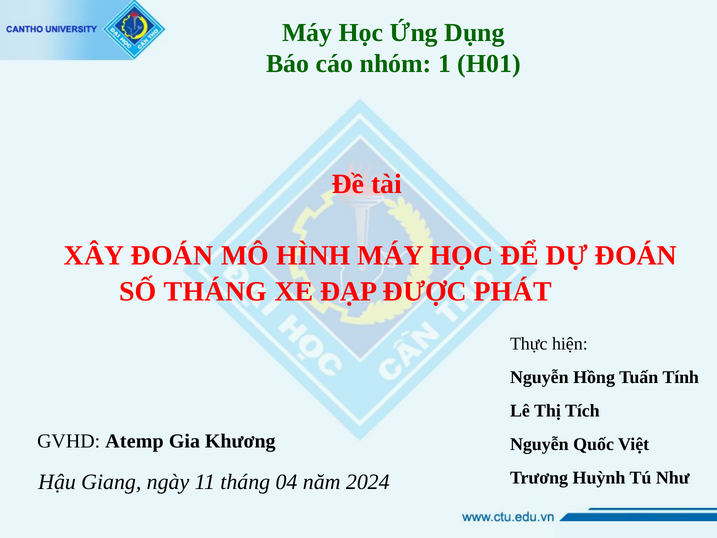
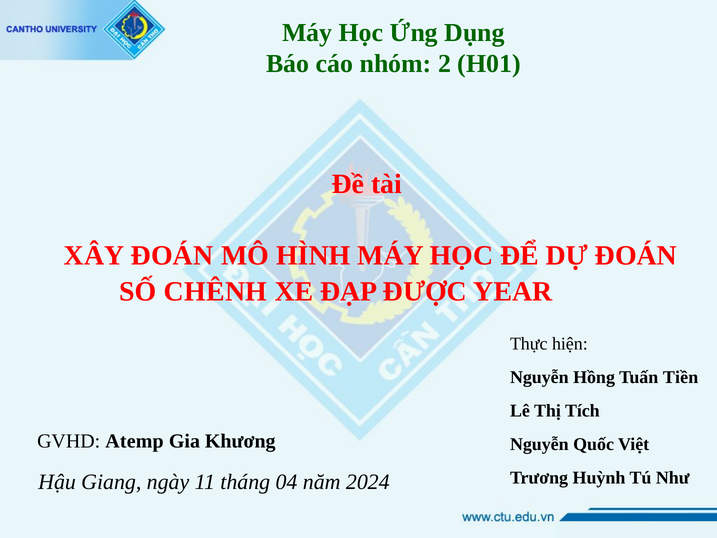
1: 1 -> 2 (444, 64)
SỐ THÁNG: THÁNG -> CHÊNH (215, 291)
PHÁT: PHÁT -> YEAR (513, 291)
Tính: Tính -> Tiền (681, 377)
